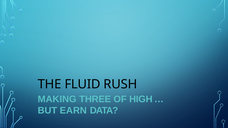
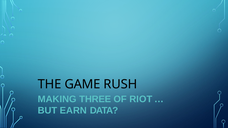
FLUID: FLUID -> GAME (82, 84)
HIGH: HIGH -> RIOT (141, 99)
